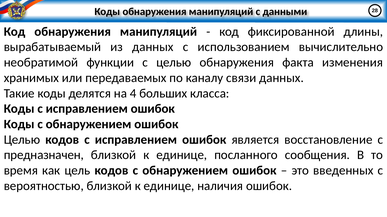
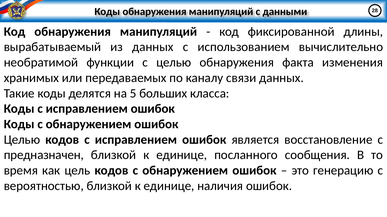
4: 4 -> 5 (133, 94)
введенных: введенных -> генерацию (343, 171)
